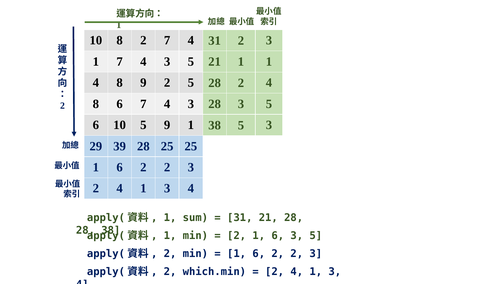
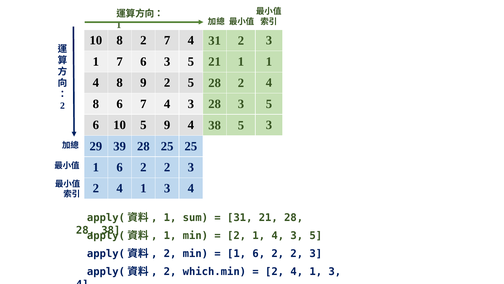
1 7 4: 4 -> 6 (143, 61)
9 1: 1 -> 4 (191, 125)
2 1 6: 6 -> 4 (278, 235)
